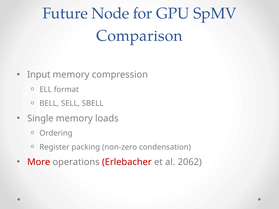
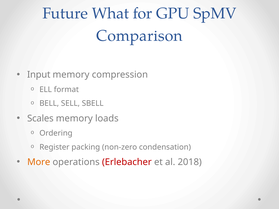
Node: Node -> What (110, 13)
Single: Single -> Scales (40, 119)
More colour: red -> orange (39, 162)
2062: 2062 -> 2018 (190, 162)
